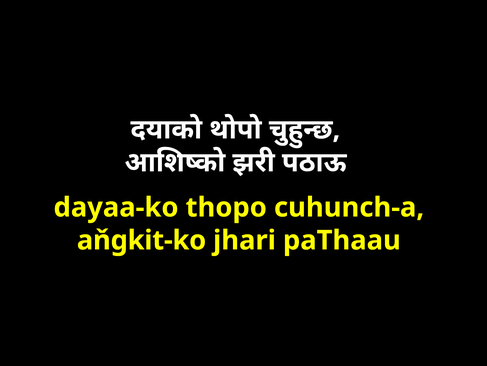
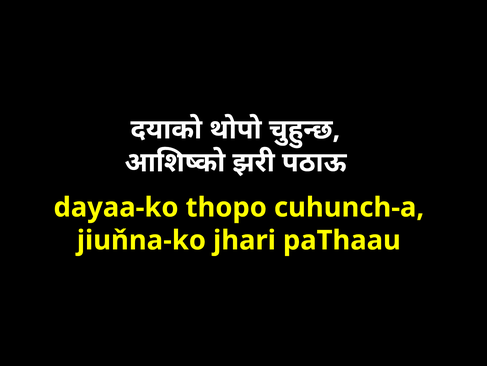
aňgkit-ko: aňgkit-ko -> jiuňna-ko (141, 240)
